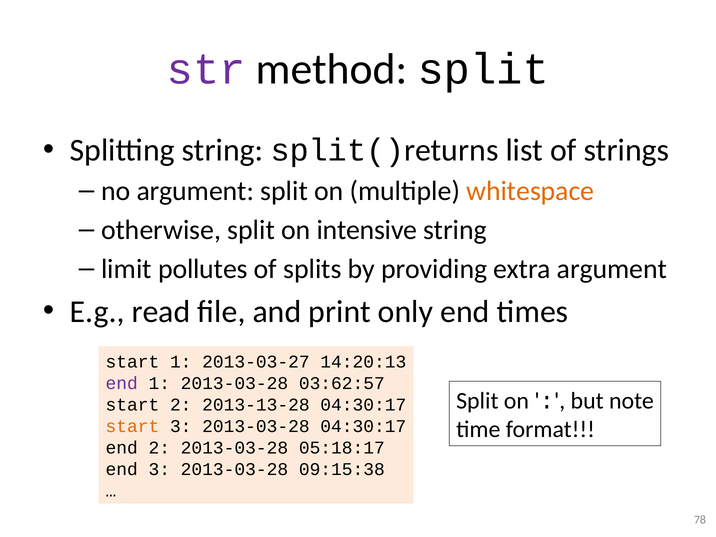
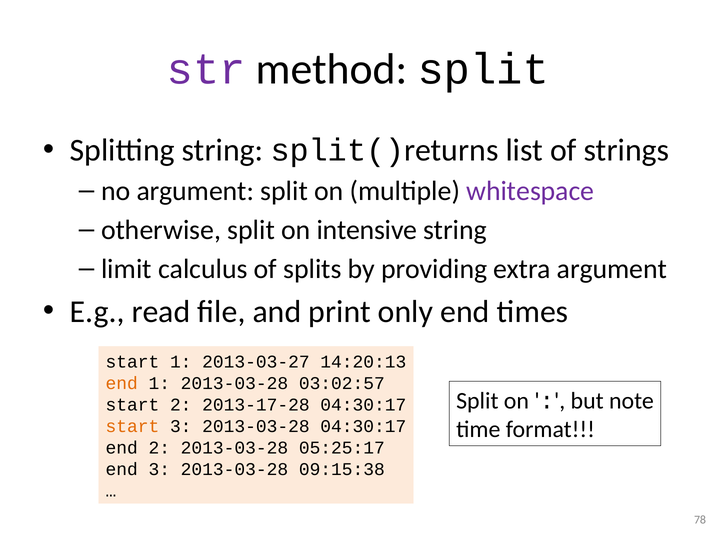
whitespace colour: orange -> purple (530, 191)
pollutes: pollutes -> calculus (203, 269)
end colour: purple -> orange (122, 383)
03:62:57: 03:62:57 -> 03:02:57 (342, 383)
2013-13-28: 2013-13-28 -> 2013-17-28 (256, 405)
05:18:17: 05:18:17 -> 05:25:17 (342, 448)
